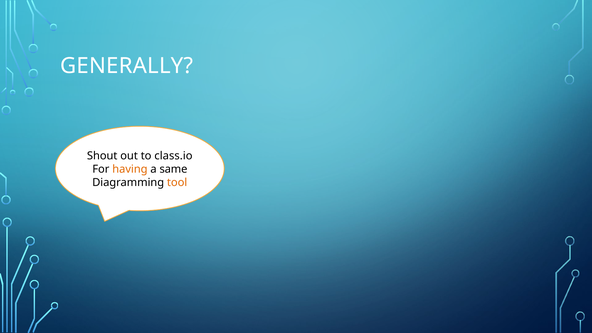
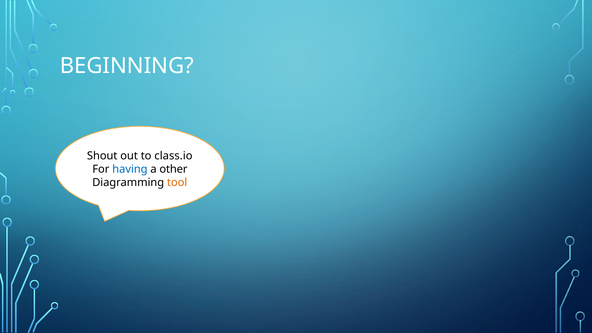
GENERALLY: GENERALLY -> BEGINNING (127, 66)
having colour: orange -> blue (130, 169)
same: same -> other (173, 169)
